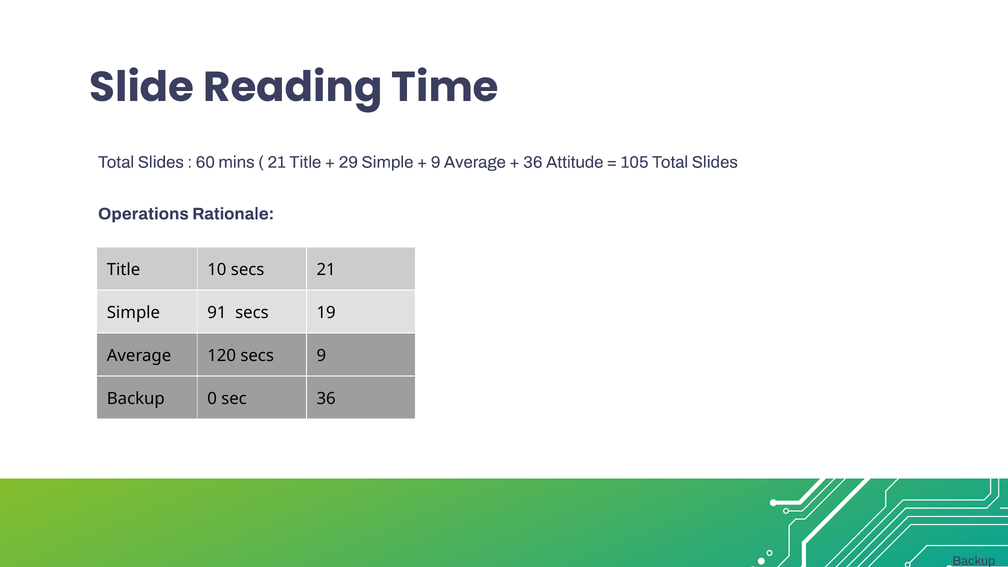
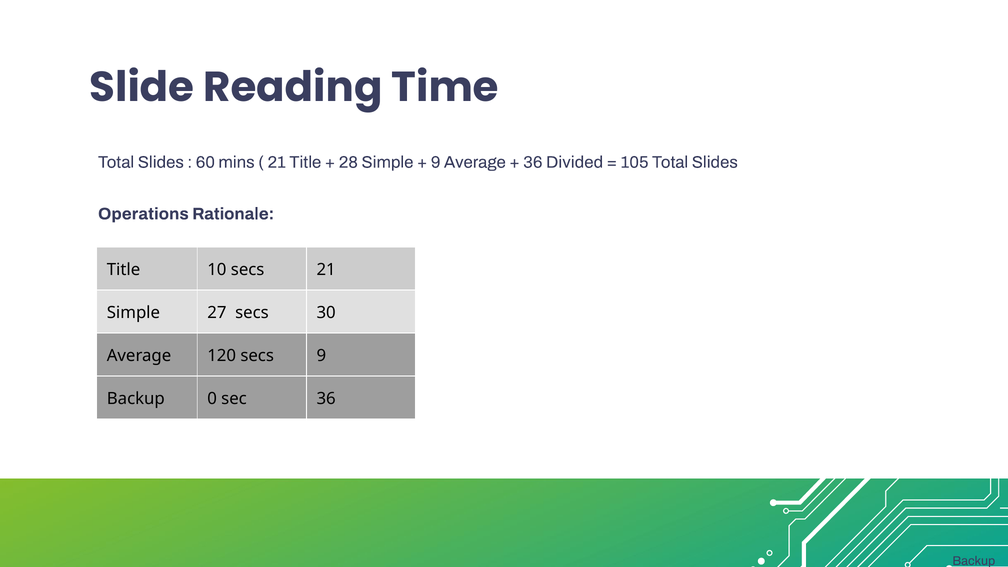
29: 29 -> 28 (348, 162)
Attitude: Attitude -> Divided (575, 162)
91: 91 -> 27 (217, 313)
19: 19 -> 30 (326, 313)
